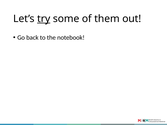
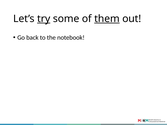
them underline: none -> present (107, 19)
